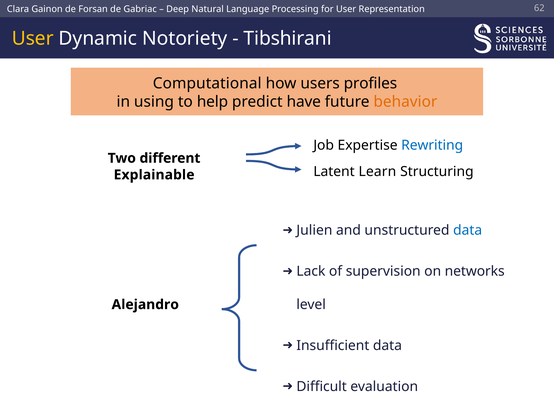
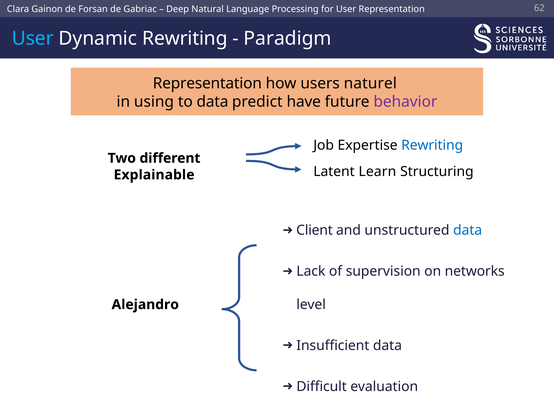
User colour: yellow -> light blue (33, 39)
Dynamic Notoriety: Notoriety -> Rewriting (185, 39)
Tibshirani: Tibshirani -> Paradigm (288, 39)
Computational: Computational -> Representation (207, 83)
profiles: profiles -> naturel (370, 83)
to help: help -> data (212, 102)
behavior colour: orange -> purple (405, 102)
Julien: Julien -> Client (315, 230)
